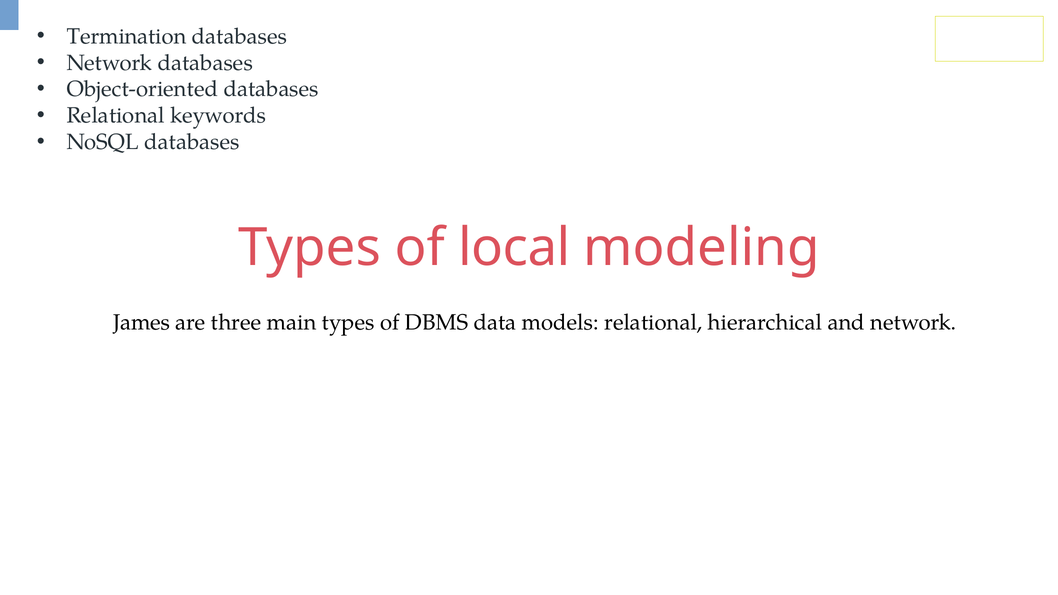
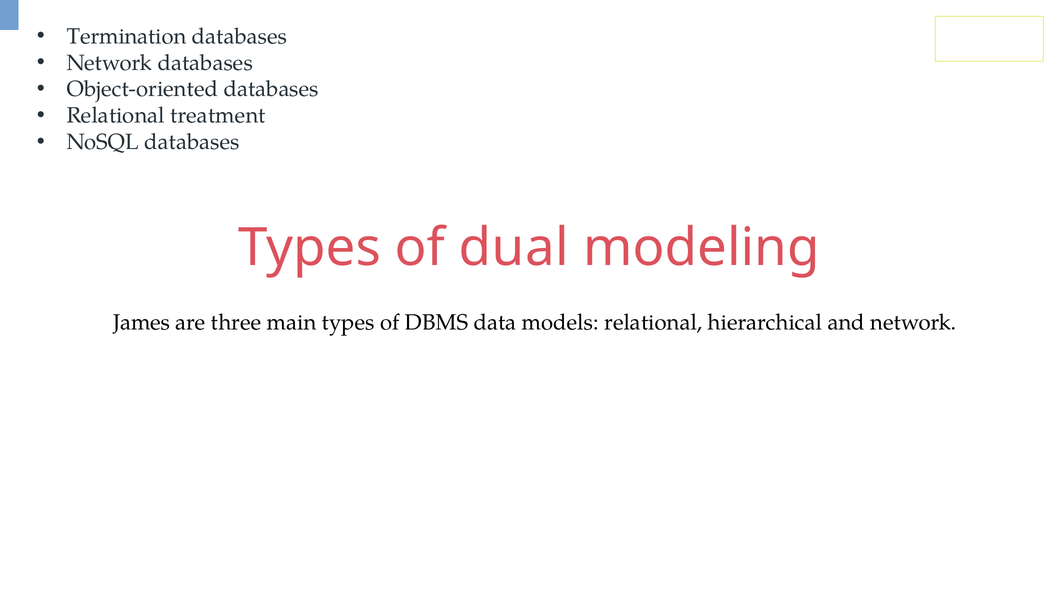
keywords: keywords -> treatment (218, 116)
local: local -> dual (514, 248)
